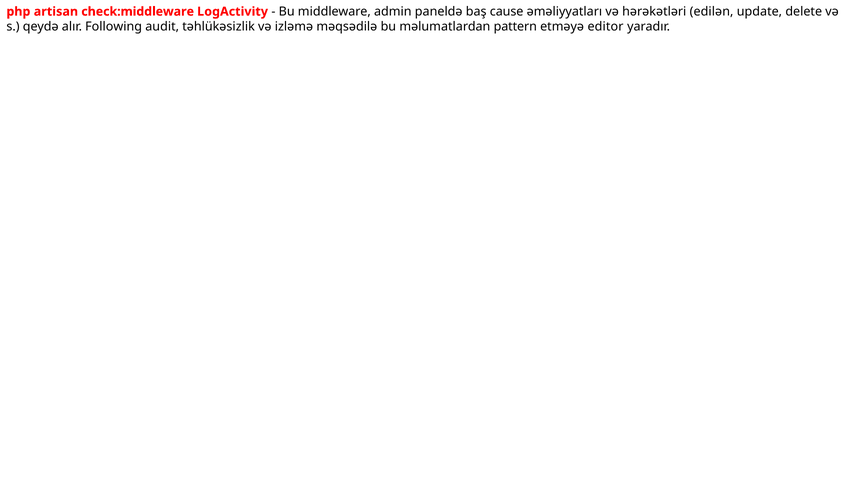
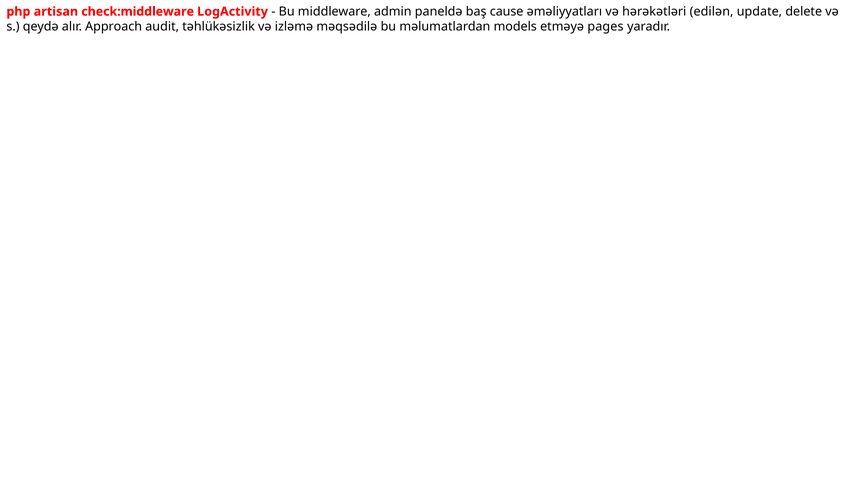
Following: Following -> Approach (114, 27)
pattern: pattern -> models (515, 27)
editor: editor -> pages (605, 27)
